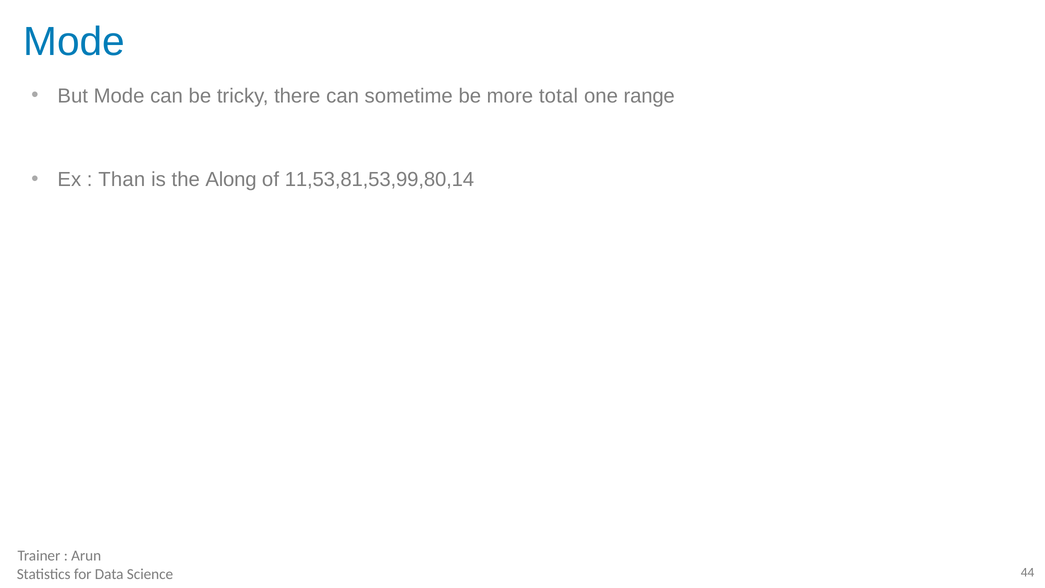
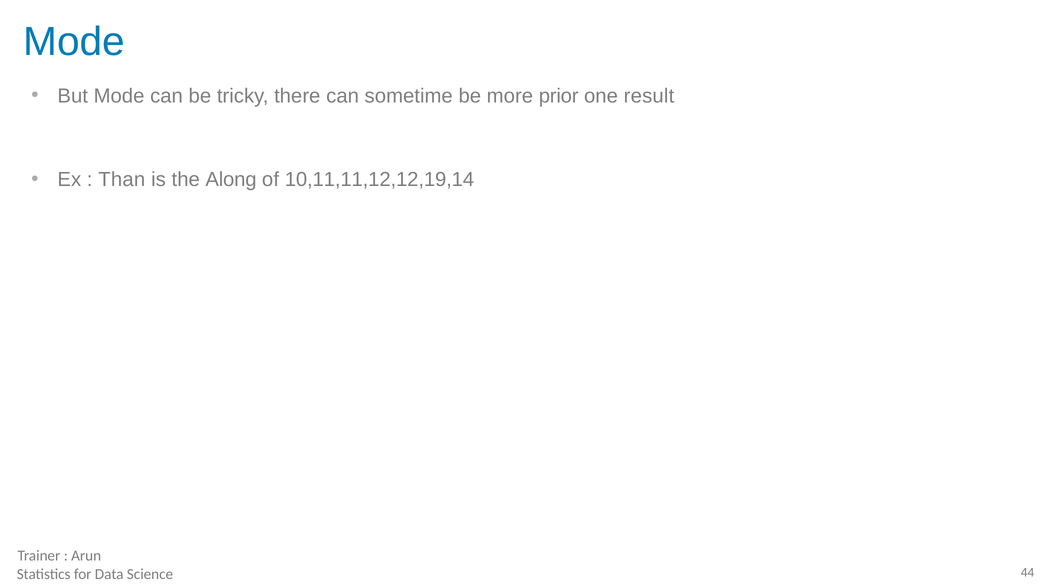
total: total -> prior (559, 96)
range: range -> result (649, 96)
11,53,81,53,99,80,14: 11,53,81,53,99,80,14 -> 10,11,11,12,12,19,14 (379, 179)
